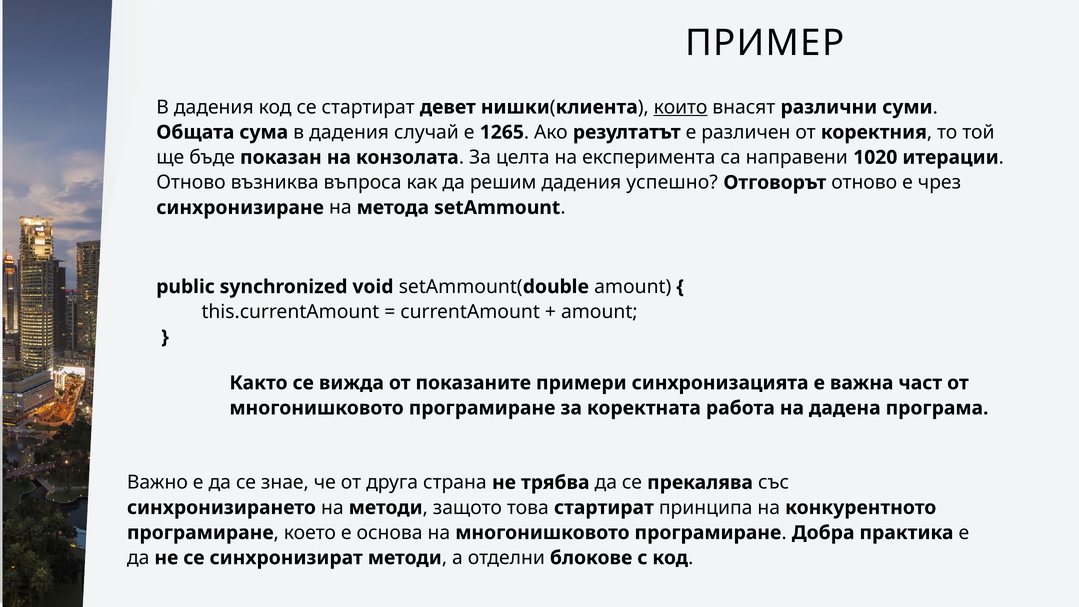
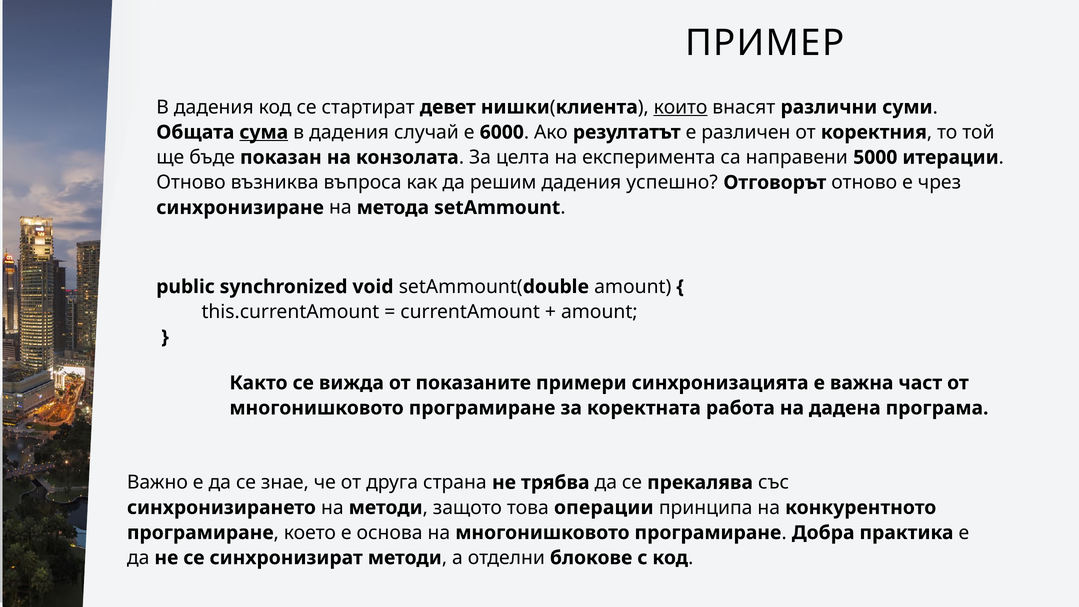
сума underline: none -> present (264, 132)
1265: 1265 -> 6000 (502, 132)
1020: 1020 -> 5000 (875, 157)
това стартират: стартират -> операции (604, 508)
